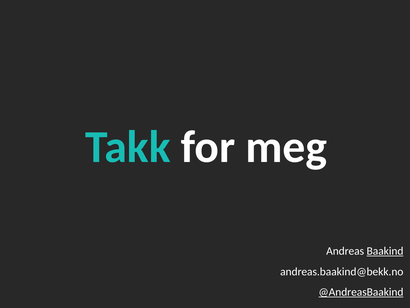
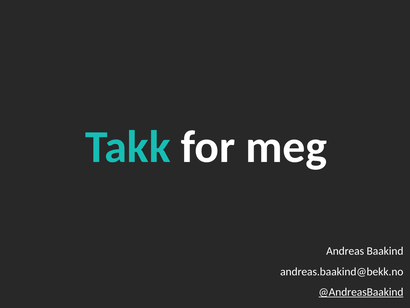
Baakind underline: present -> none (385, 251)
